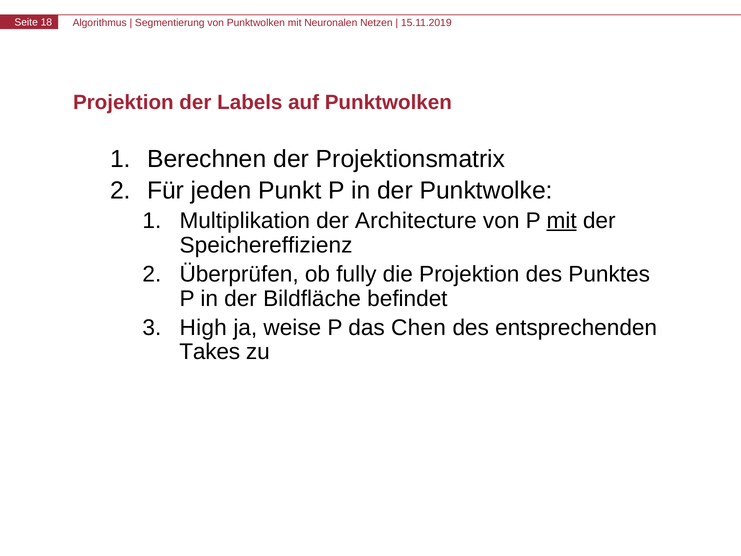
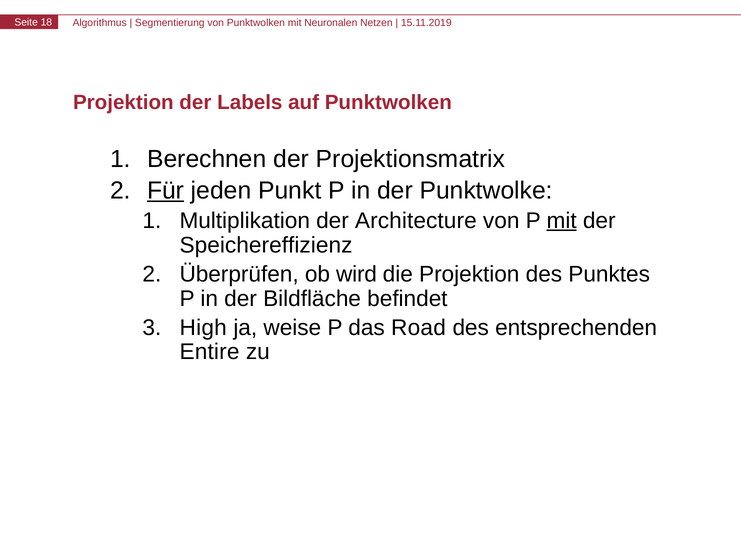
Für underline: none -> present (166, 191)
fully: fully -> wird (357, 274)
Chen: Chen -> Road (419, 327)
Takes: Takes -> Entire (210, 352)
